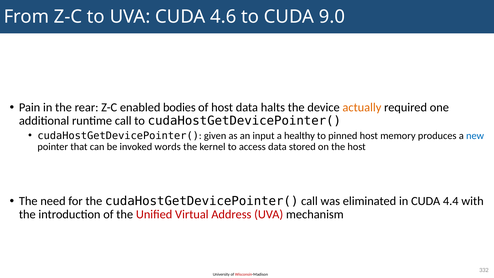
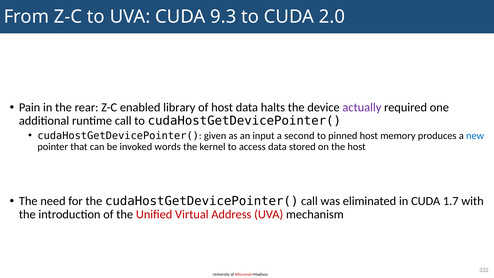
4.6: 4.6 -> 9.3 (223, 17)
9.0: 9.0 -> 2.0 (332, 17)
bodies: bodies -> library (179, 107)
actually colour: orange -> purple (362, 107)
healthy: healthy -> second (299, 136)
4.4: 4.4 -> 1.7 (451, 201)
